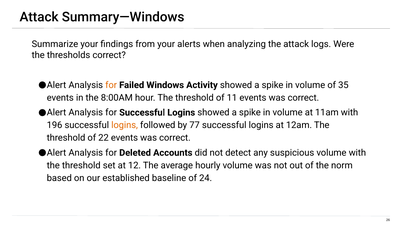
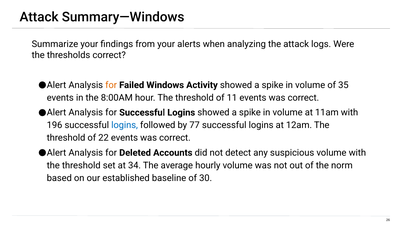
logins colour: orange -> blue (125, 125)
12: 12 -> 34 (134, 166)
24: 24 -> 30 (206, 178)
